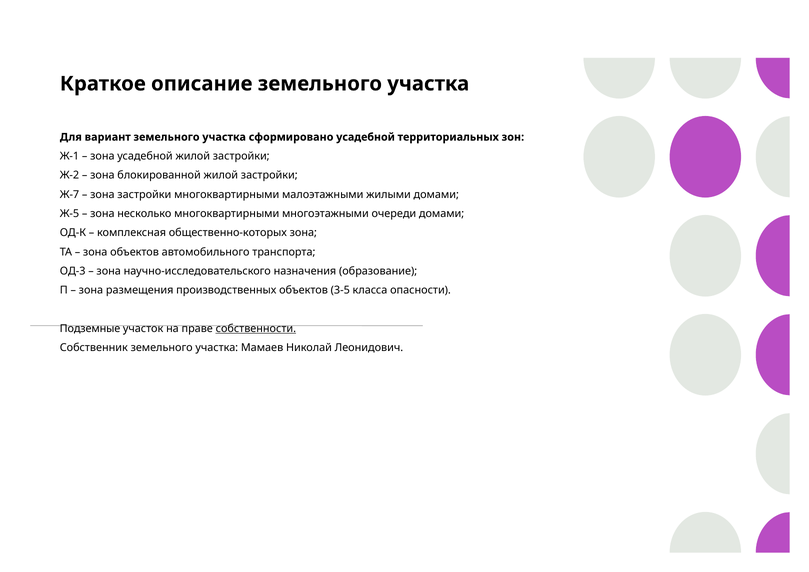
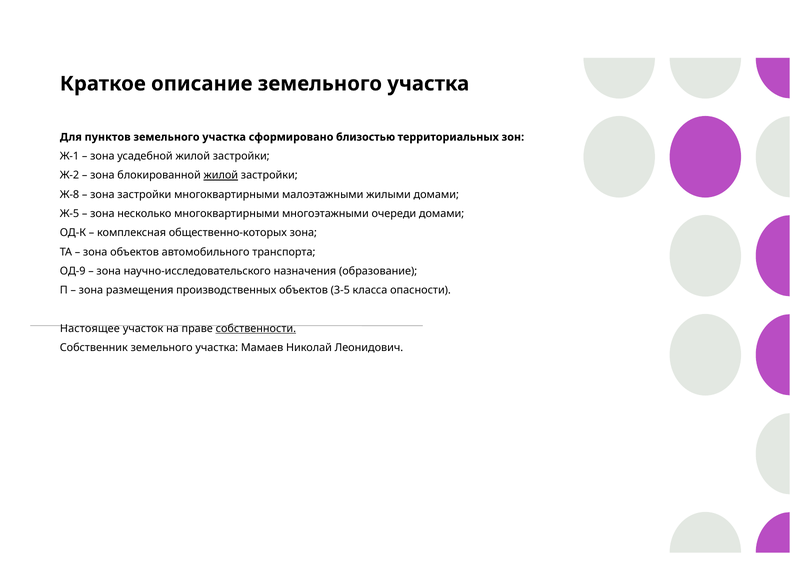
вариант: вариант -> пунктов (108, 137)
сформировано усадебной: усадебной -> близостью (366, 137)
жилой underline: none -> present (221, 175)
Ж-7: Ж-7 -> Ж-8 (69, 195)
ОД-3: ОД-3 -> ОД-9 (73, 271)
Подземные: Подземные -> Настоящее (90, 329)
